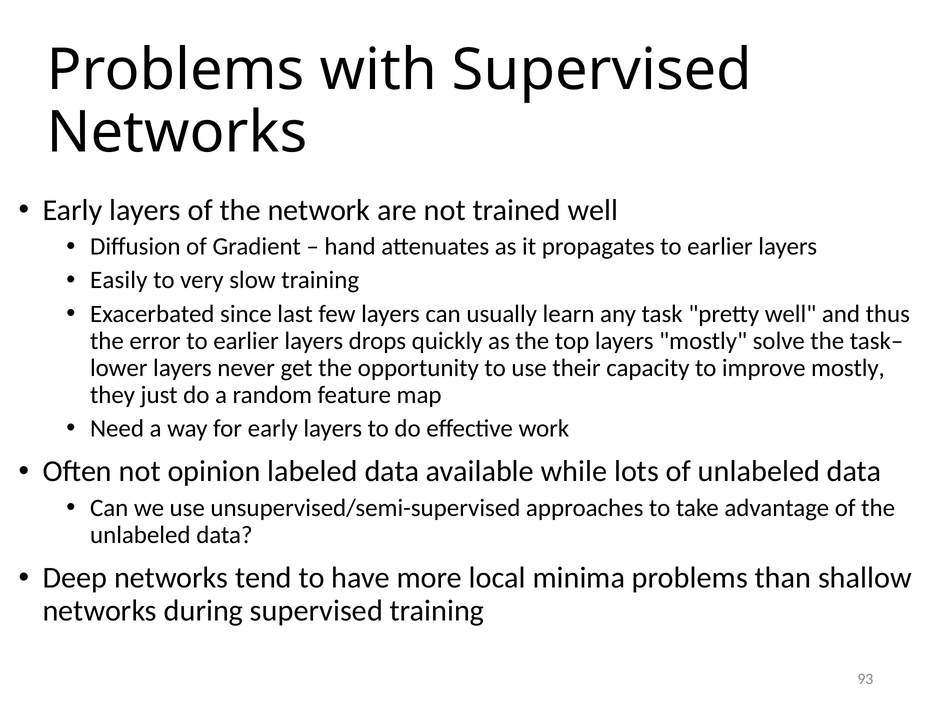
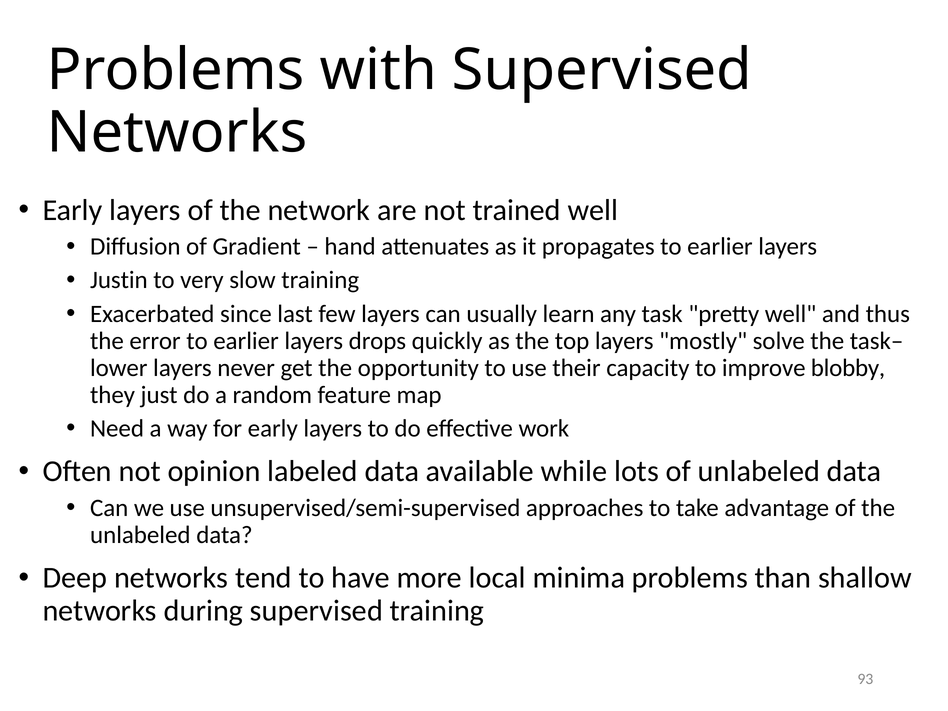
Easily: Easily -> Justin (119, 280)
improve mostly: mostly -> blobby (848, 368)
